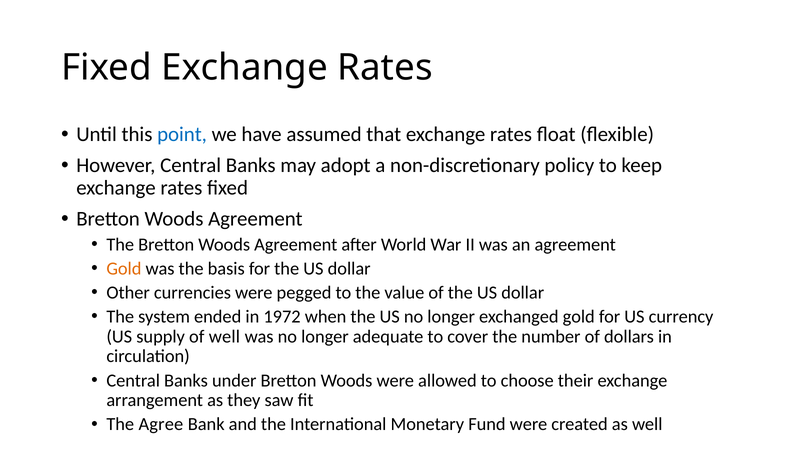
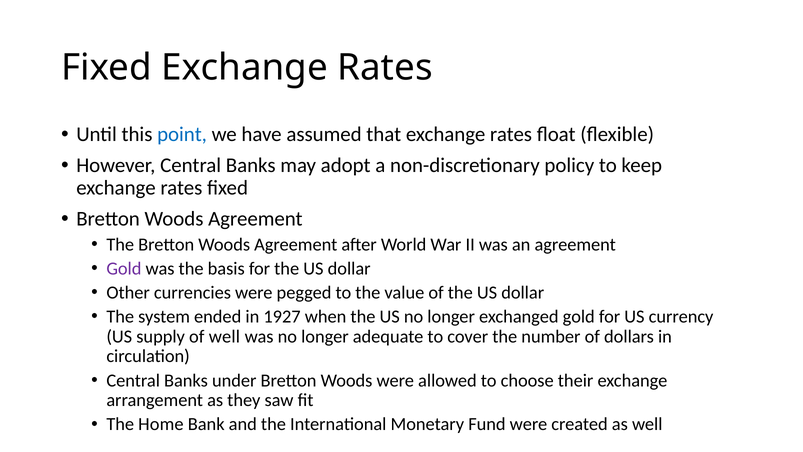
Gold colour: orange -> purple (124, 268)
1972: 1972 -> 1927 (282, 316)
Agree: Agree -> Home (161, 424)
